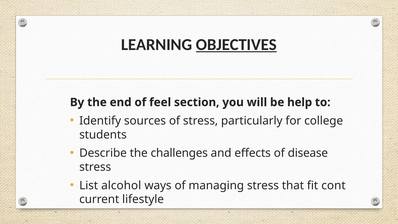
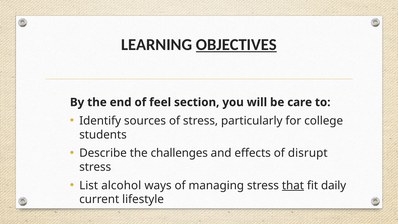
help: help -> care (300, 102)
disease: disease -> disrupt (308, 153)
that underline: none -> present (293, 185)
cont: cont -> daily (334, 185)
